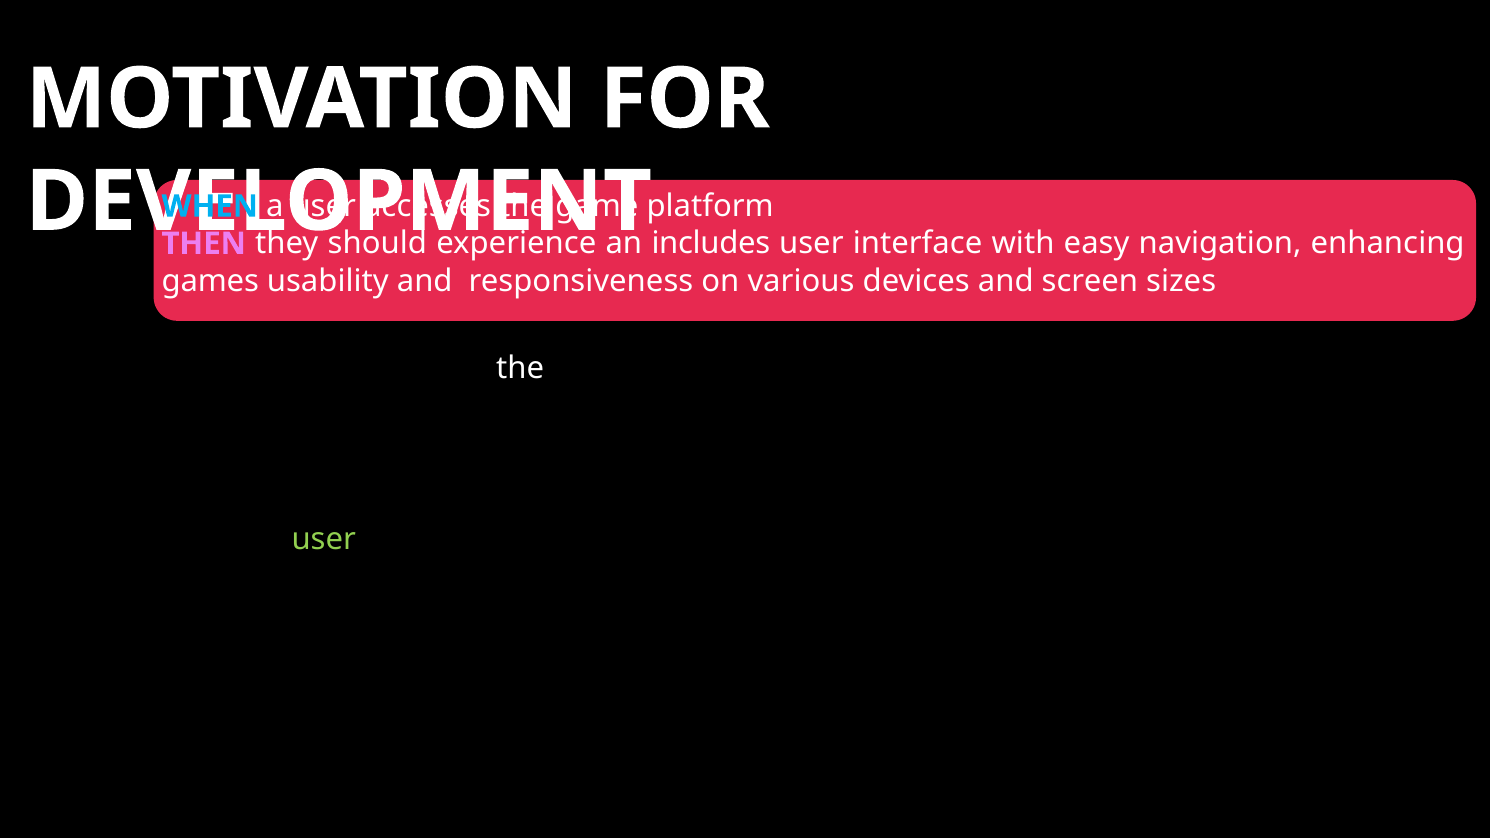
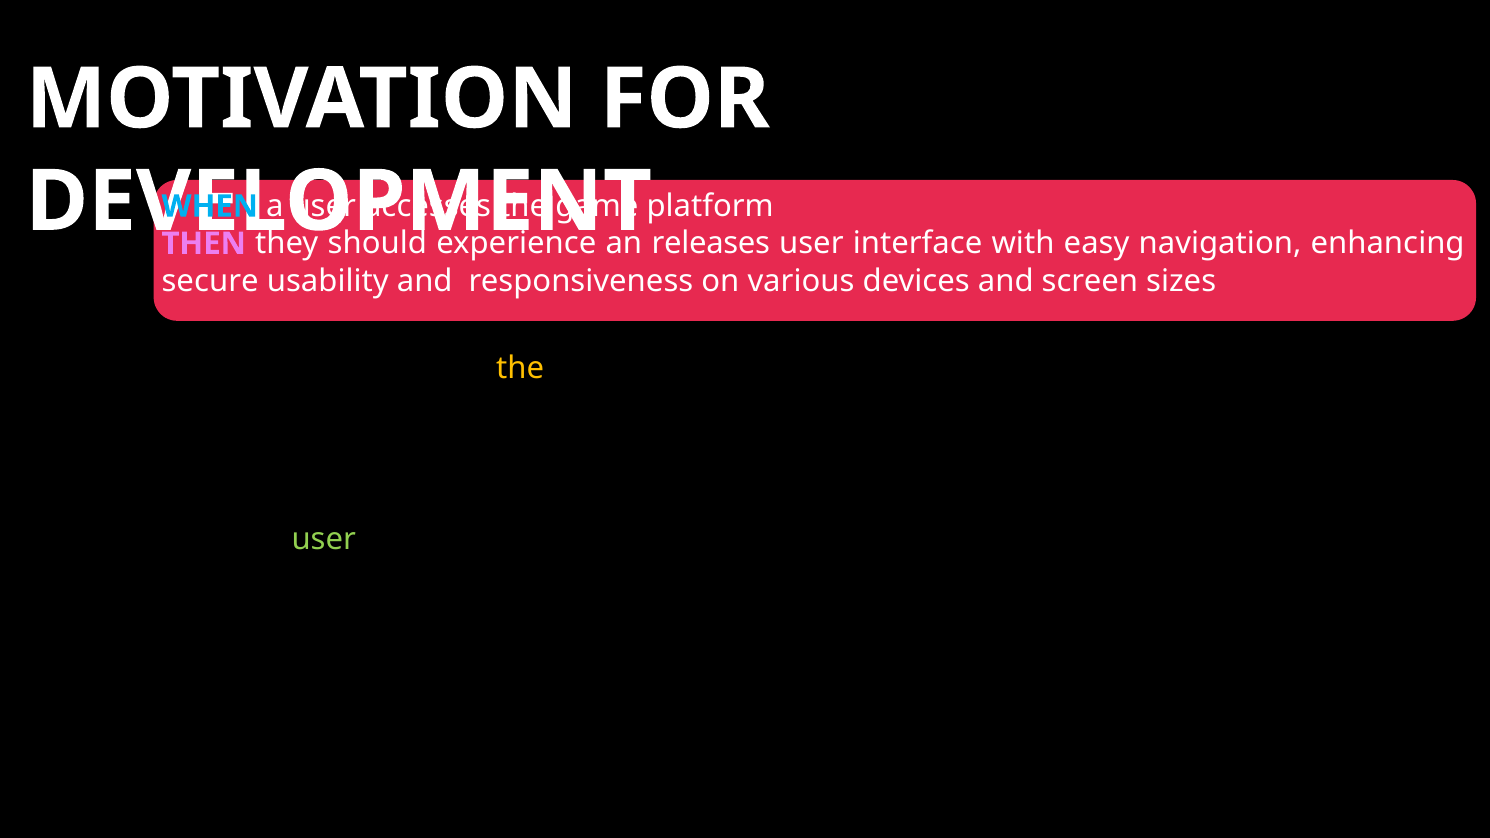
includes: includes -> releases (711, 244)
games: games -> secure (210, 281)
the colour: white -> yellow (520, 368)
